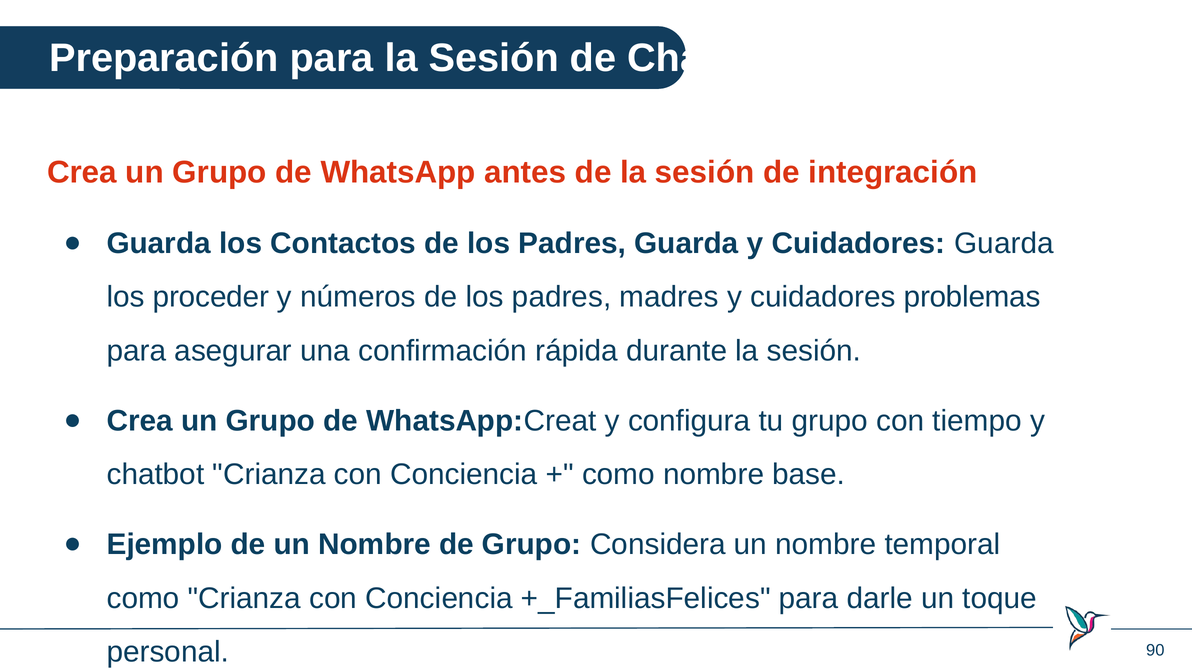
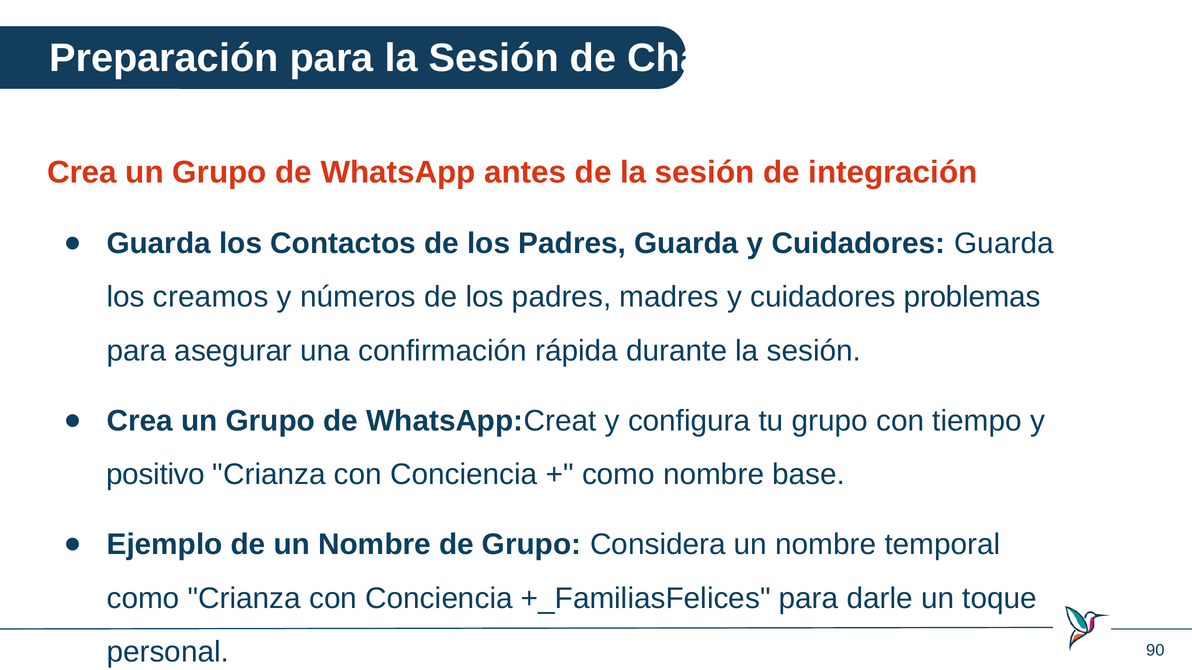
proceder: proceder -> creamos (211, 297)
chatbot: chatbot -> positivo (156, 475)
